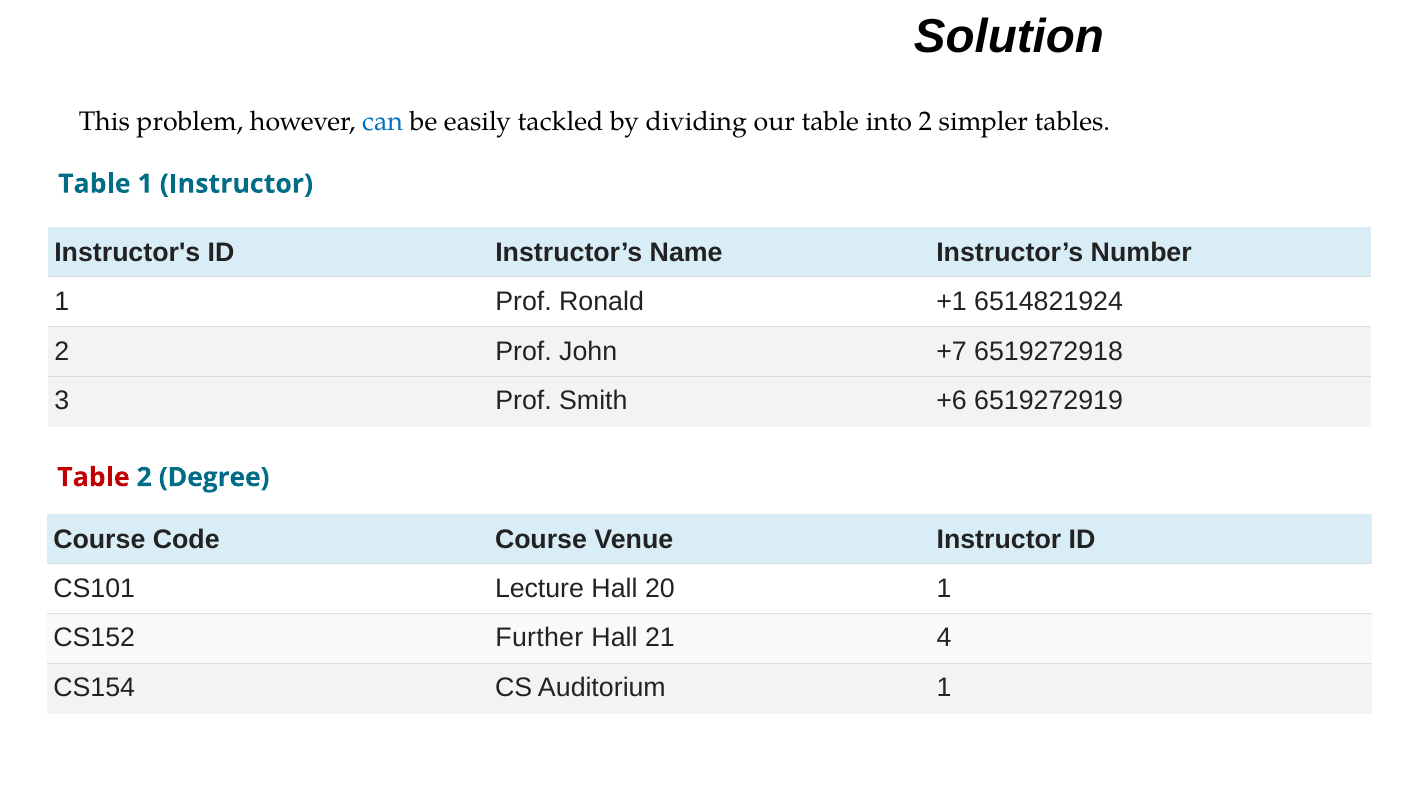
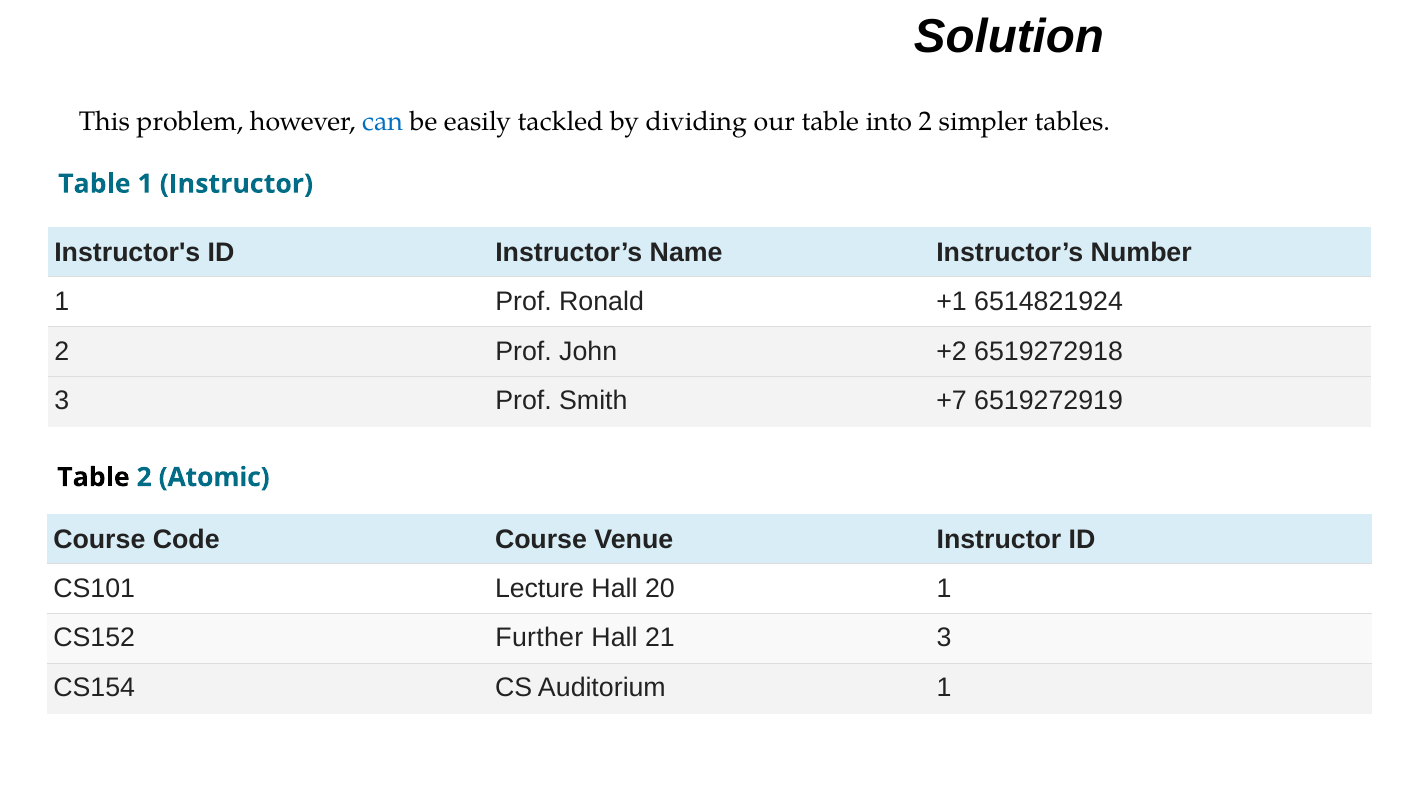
+7: +7 -> +2 (952, 351)
+6: +6 -> +7 (952, 401)
Table colour: red -> black (93, 477)
Degree: Degree -> Atomic (214, 477)
21 4: 4 -> 3 (944, 638)
